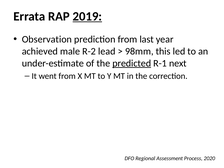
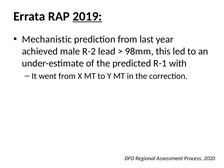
Observation: Observation -> Mechanistic (47, 39)
predicted underline: present -> none (132, 63)
next: next -> with (178, 63)
